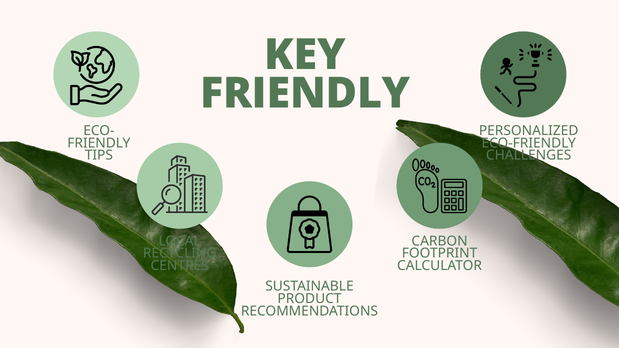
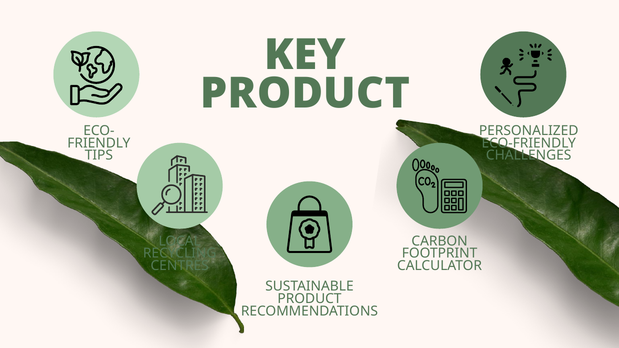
FRIENDLY: FRIENDLY -> PRODUCT (305, 94)
